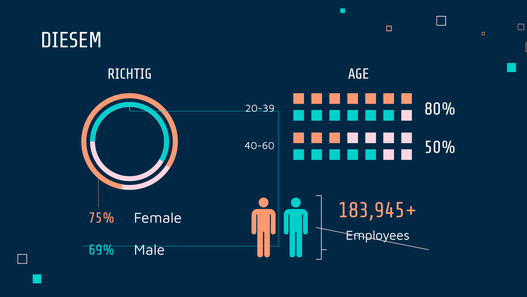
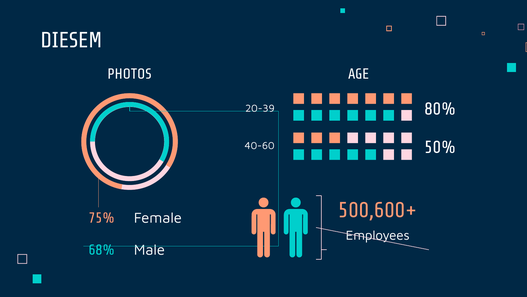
RICHTIG: RICHTIG -> PHOTOS (130, 74)
183,945+: 183,945+ -> 500,600+ (378, 210)
69%: 69% -> 68% (102, 250)
